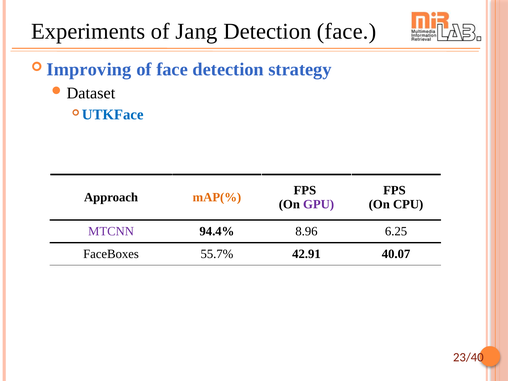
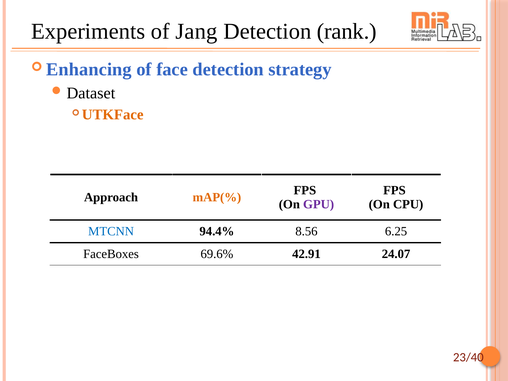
Detection face: face -> rank (347, 31)
Improving: Improving -> Enhancing (89, 69)
UTKFace colour: blue -> orange (113, 115)
MTCNN colour: purple -> blue (111, 231)
8.96: 8.96 -> 8.56 (306, 231)
55.7%: 55.7% -> 69.6% (217, 254)
40.07: 40.07 -> 24.07 (396, 254)
